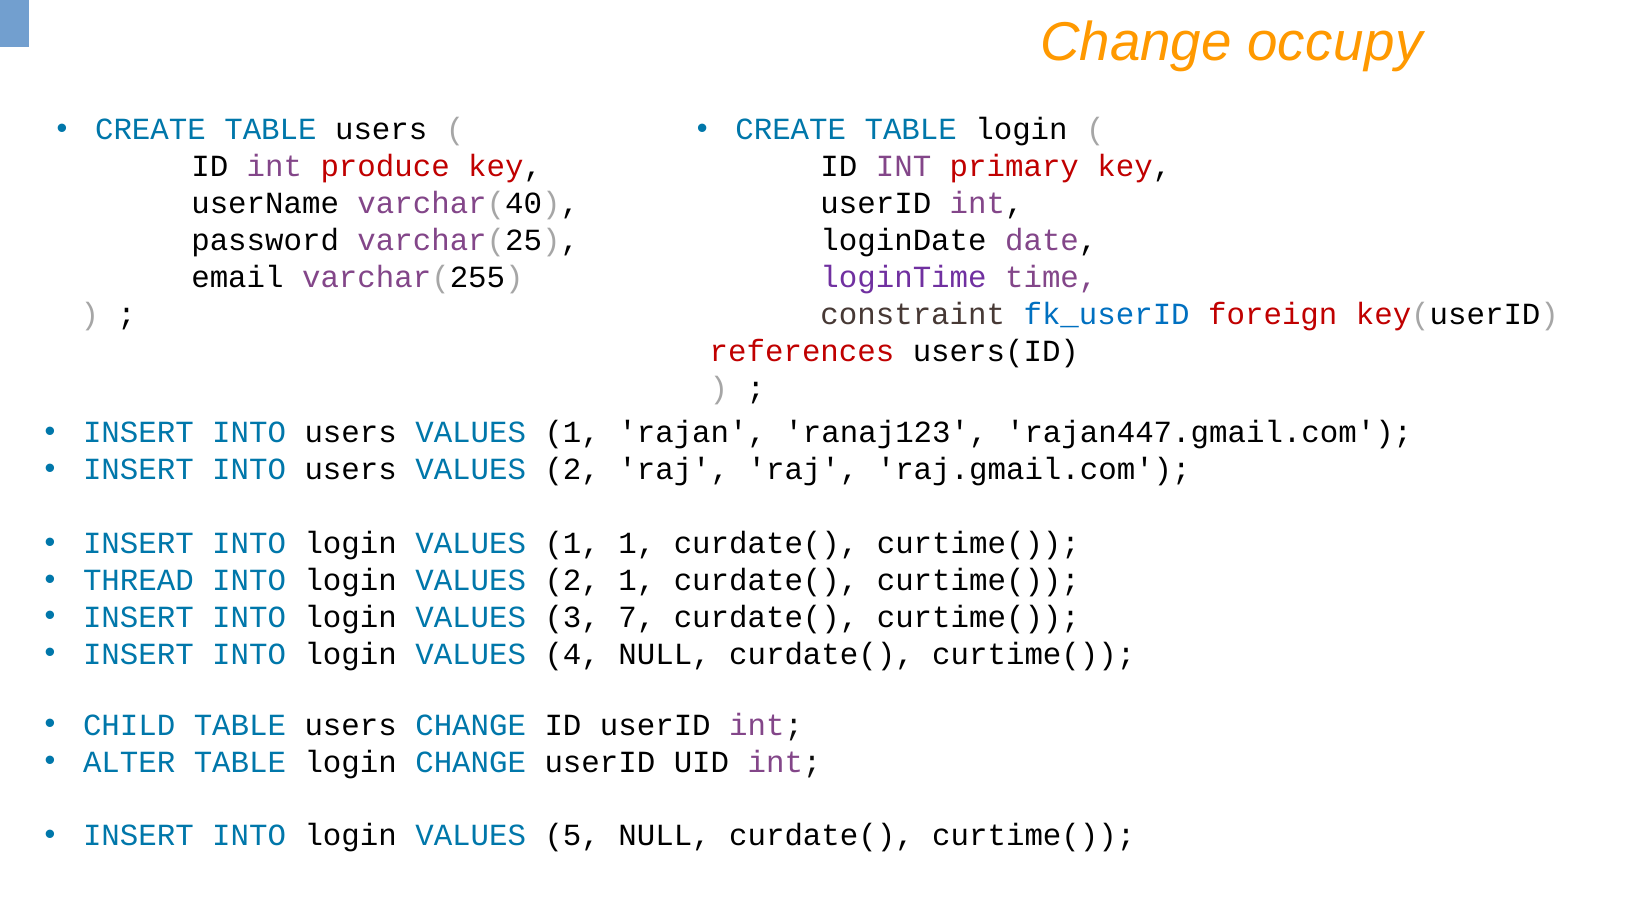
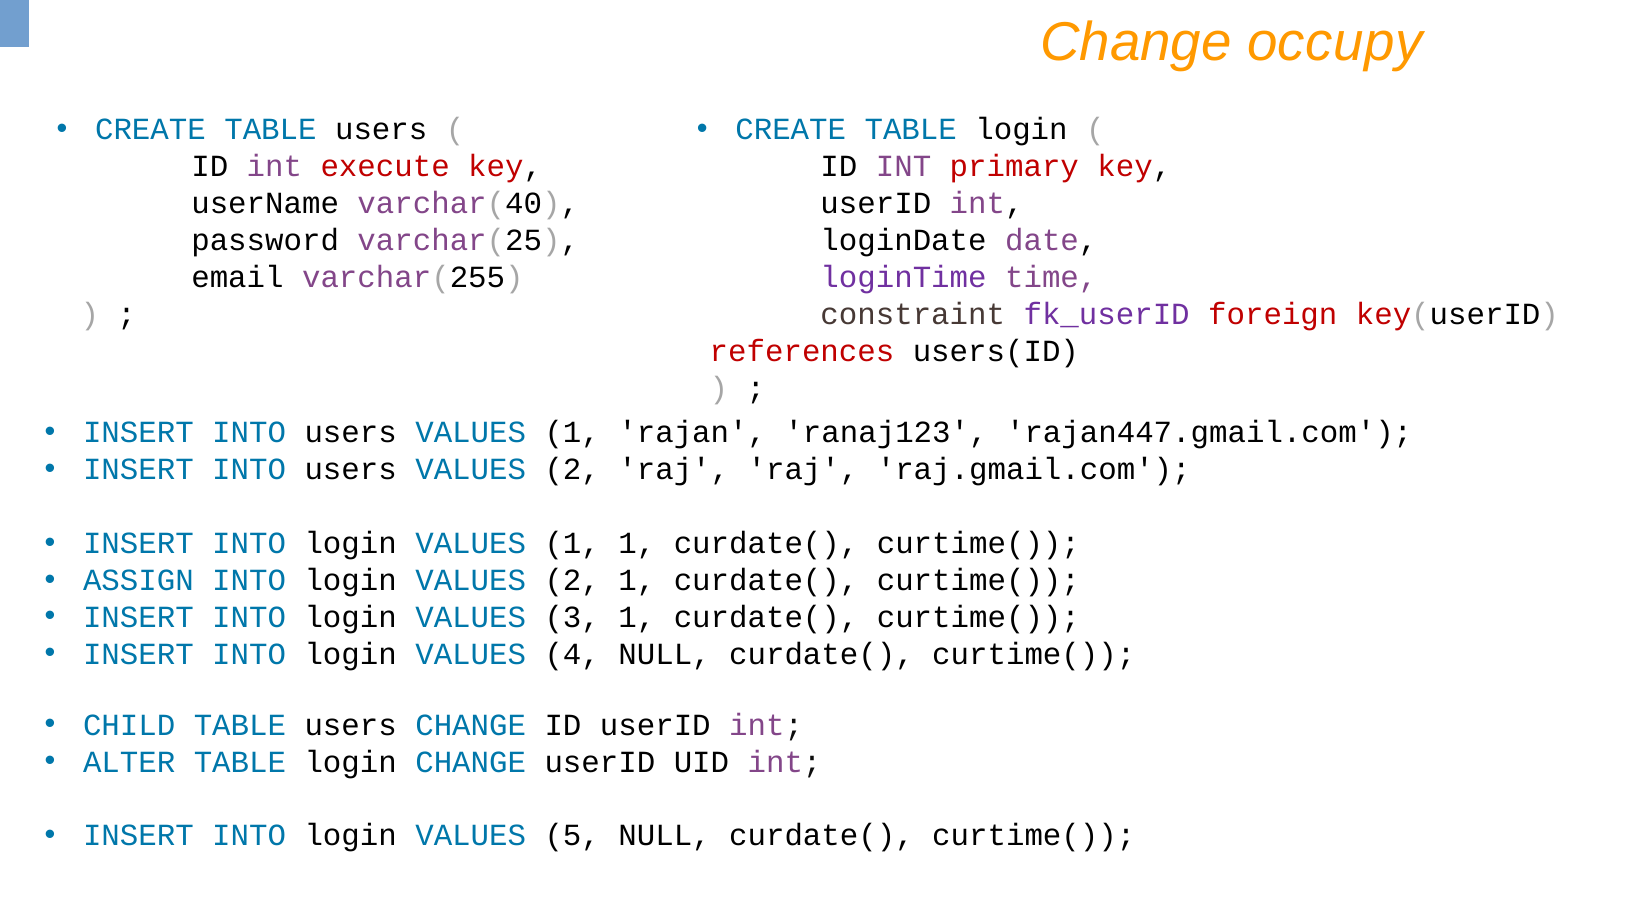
produce: produce -> execute (385, 166)
fk_userID colour: blue -> purple (1107, 314)
THREAD: THREAD -> ASSIGN (138, 581)
3 7: 7 -> 1 (637, 617)
